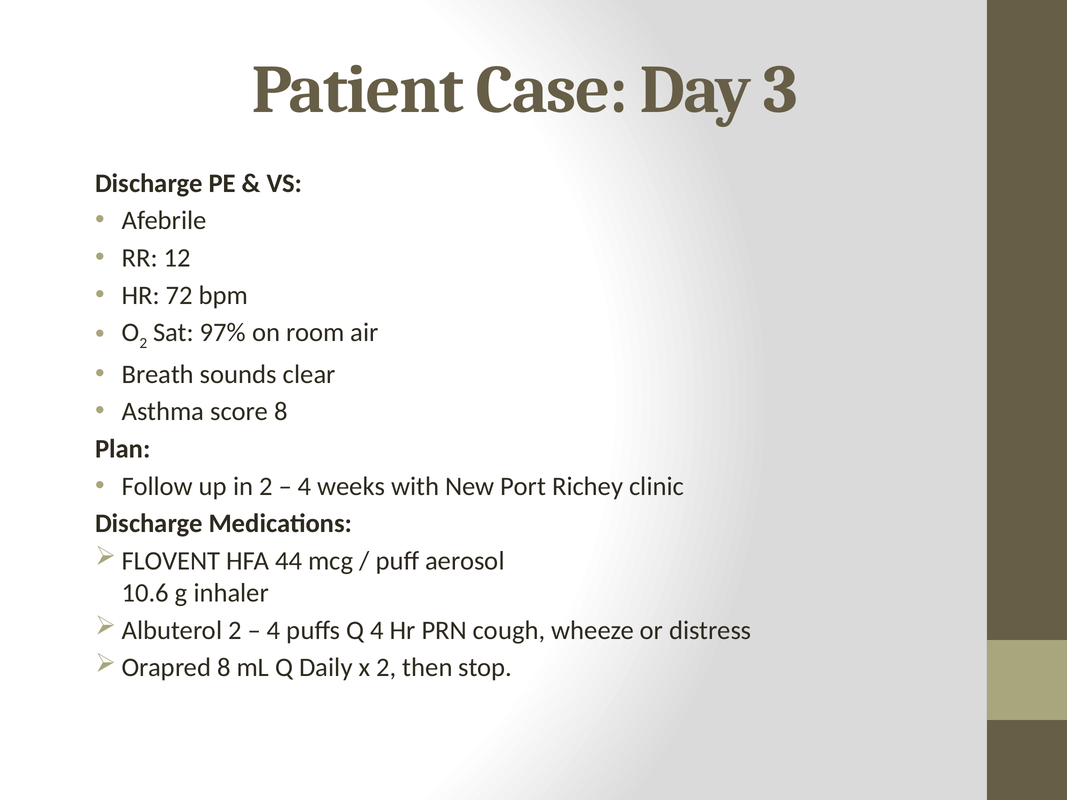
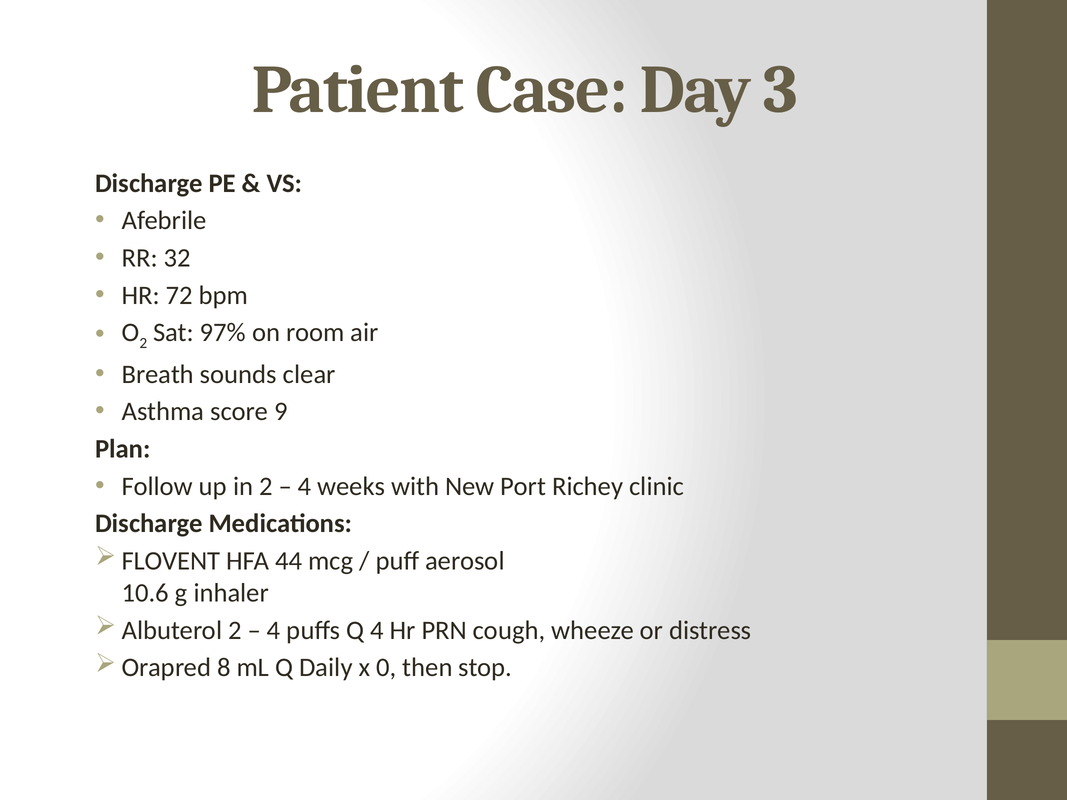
12: 12 -> 32 (177, 258)
score 8: 8 -> 9 (281, 412)
x 2: 2 -> 0 (386, 668)
